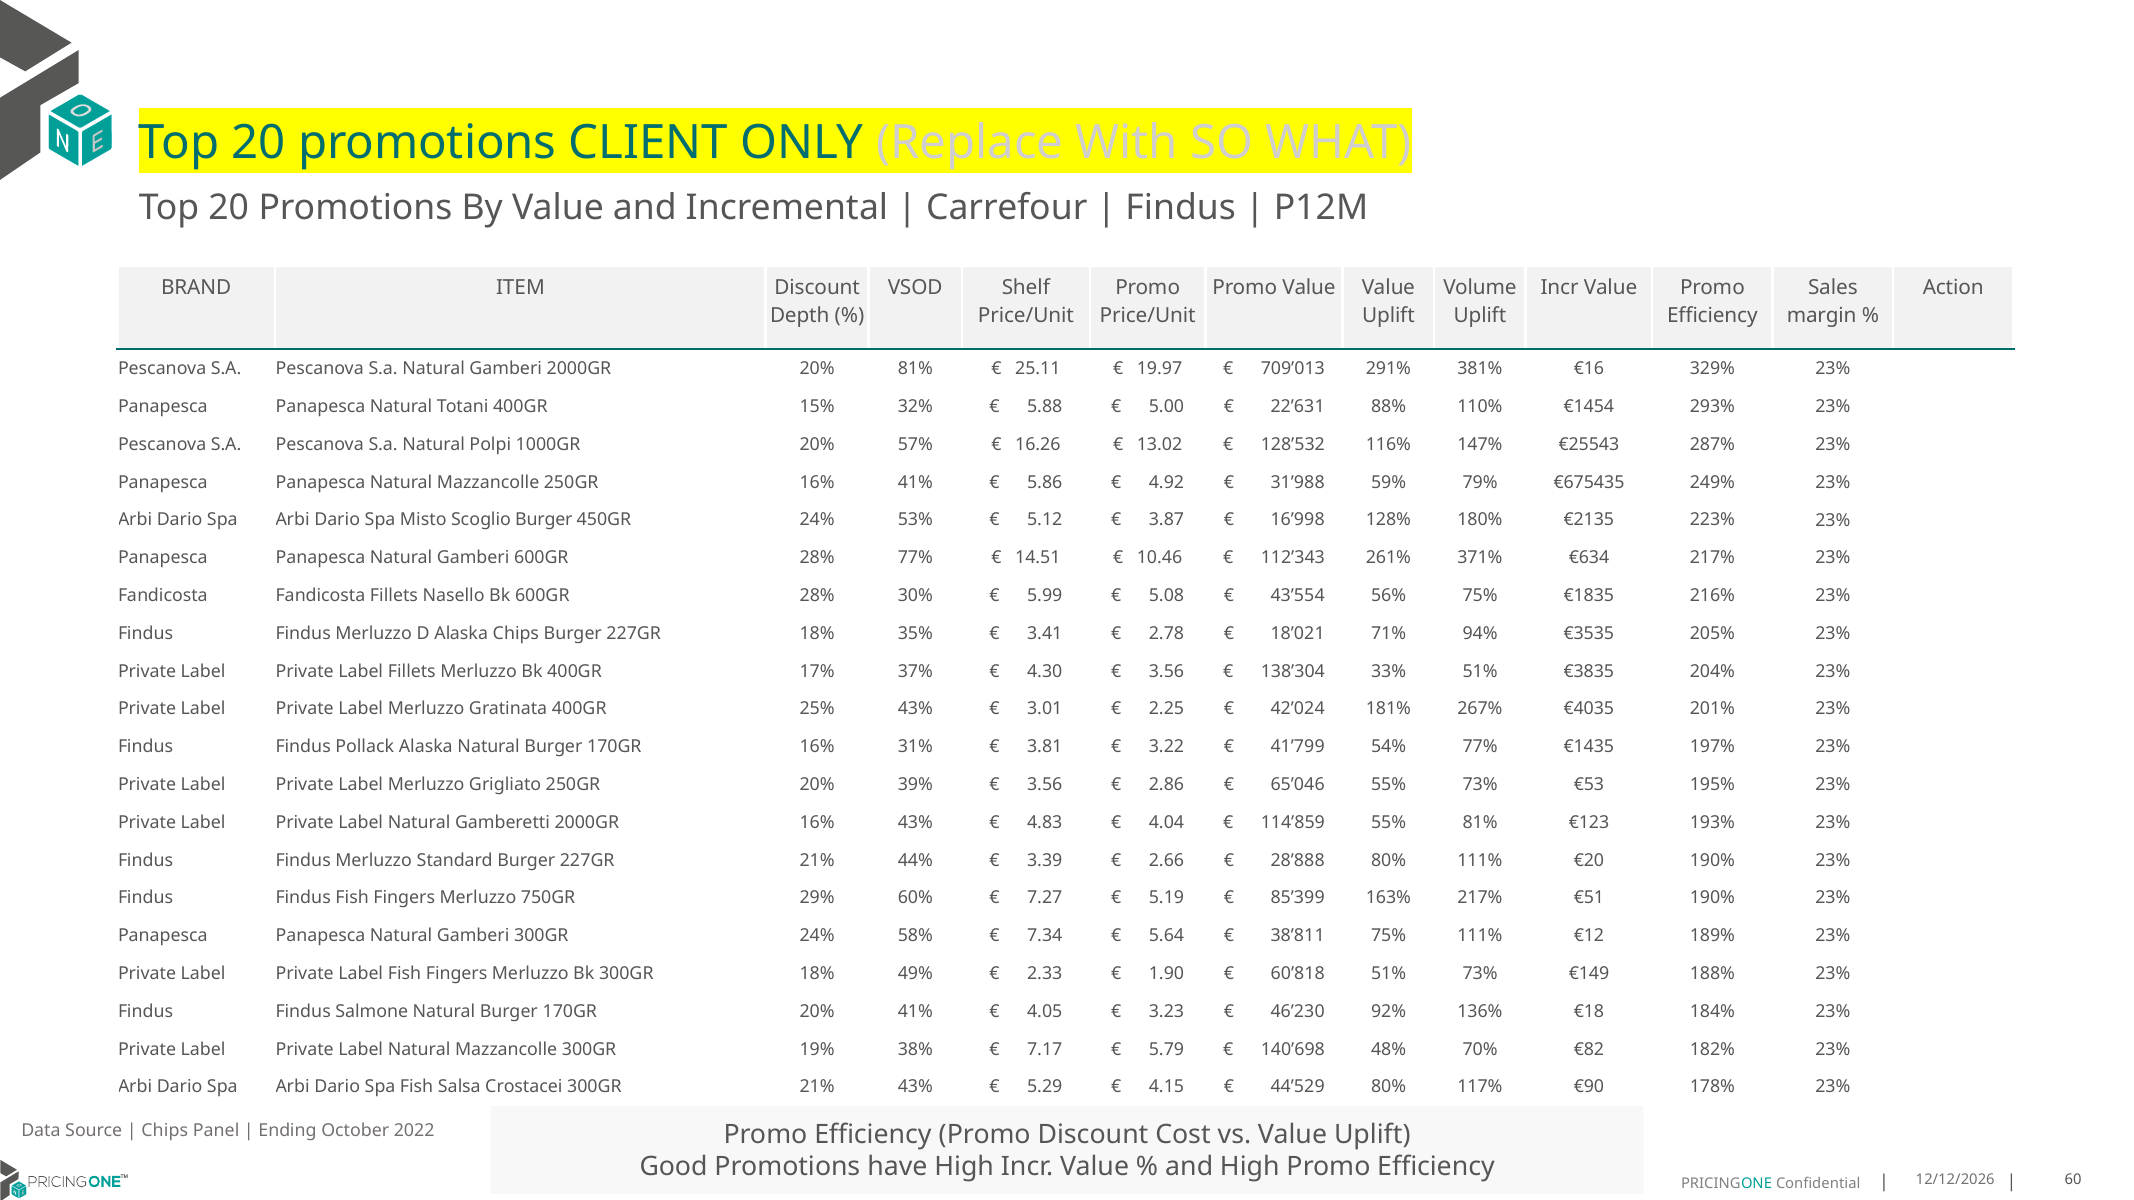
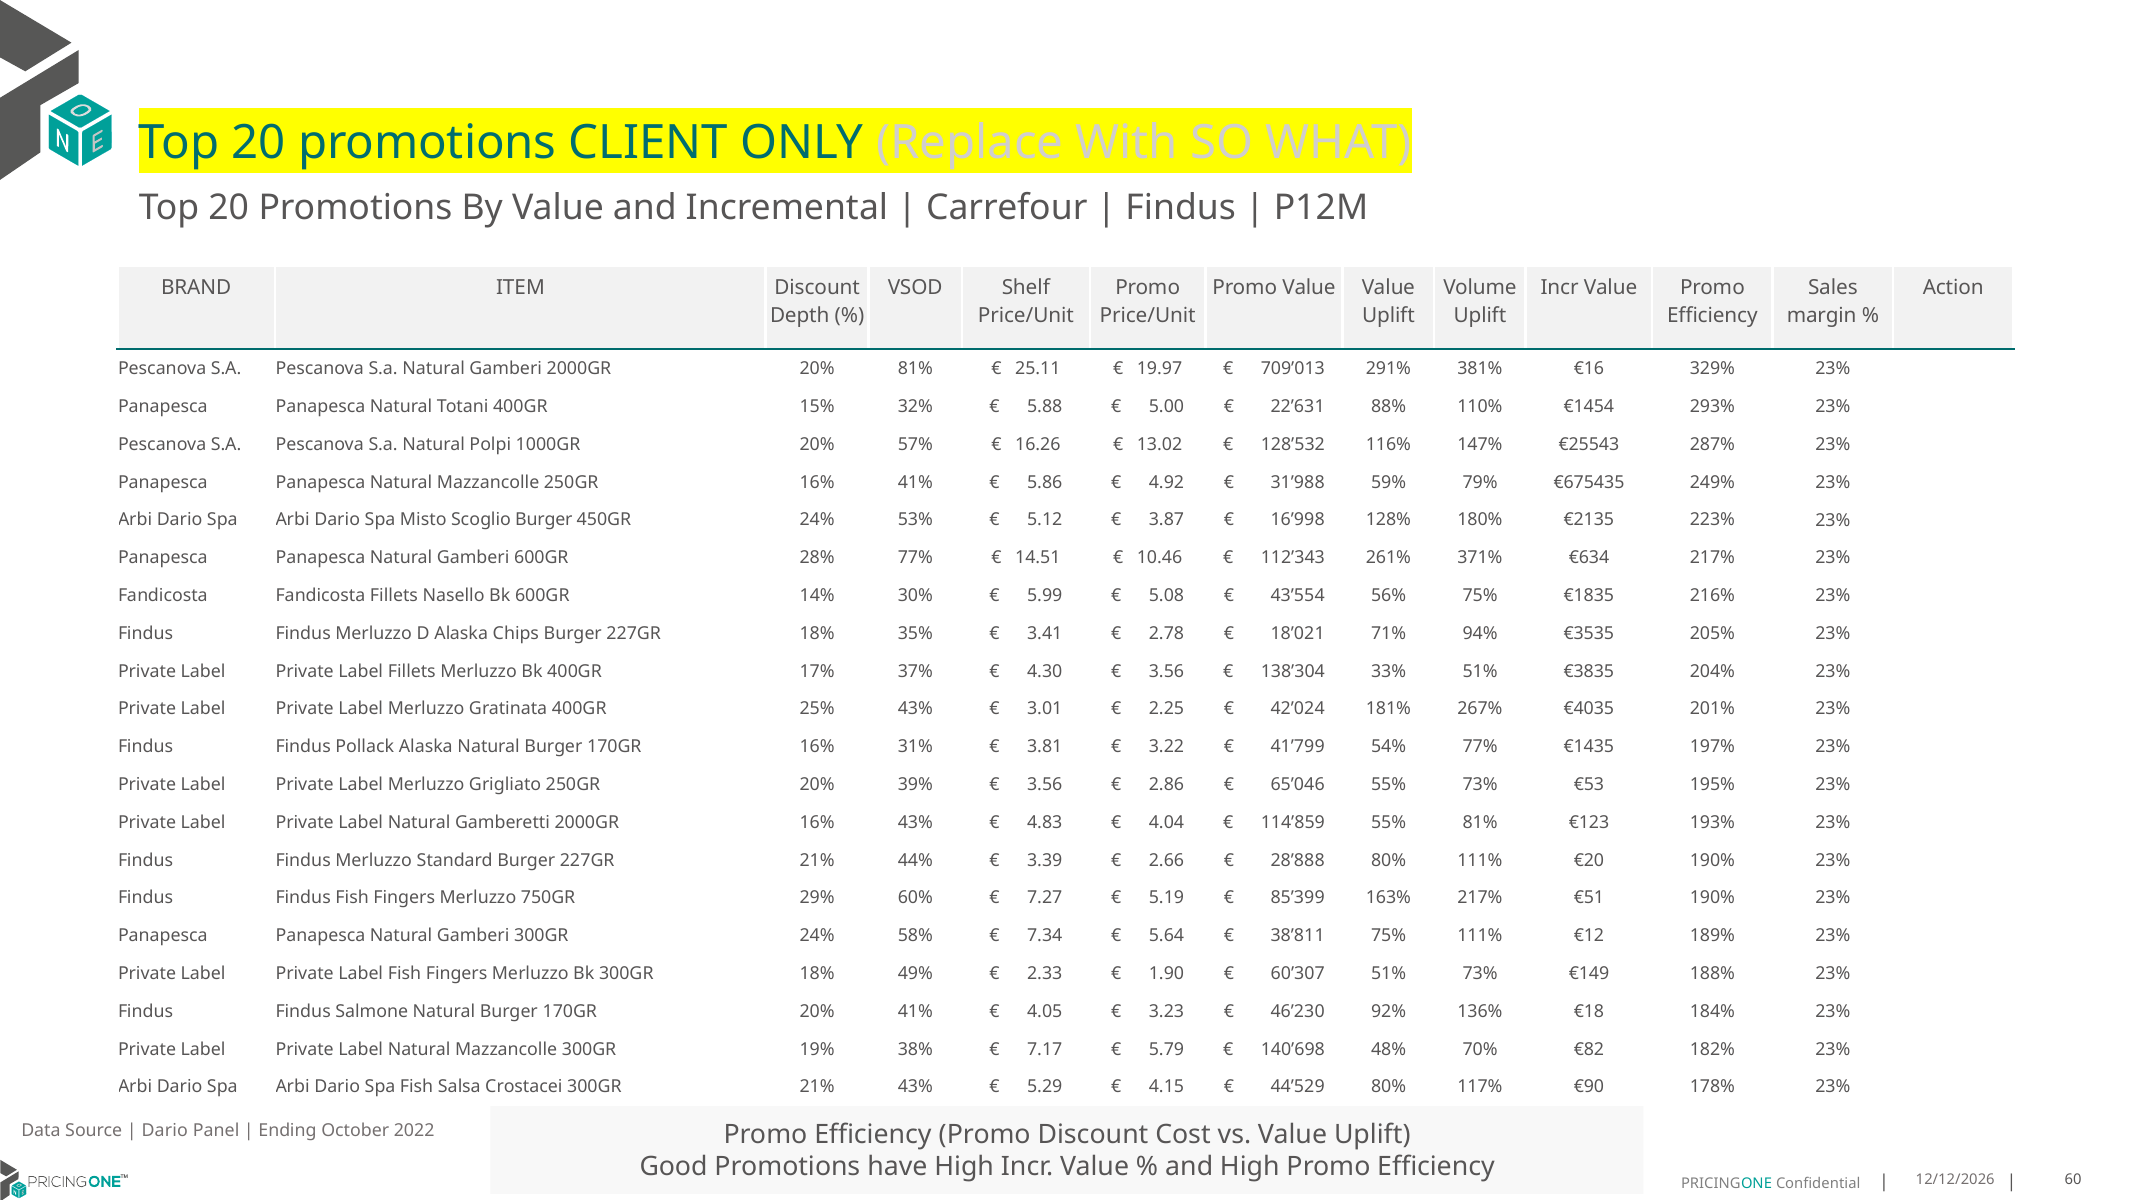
Bk 600GR 28%: 28% -> 14% (817, 596)
60’818: 60’818 -> 60’307 (1298, 974)
Chips: Chips -> Dario (165, 1131)
